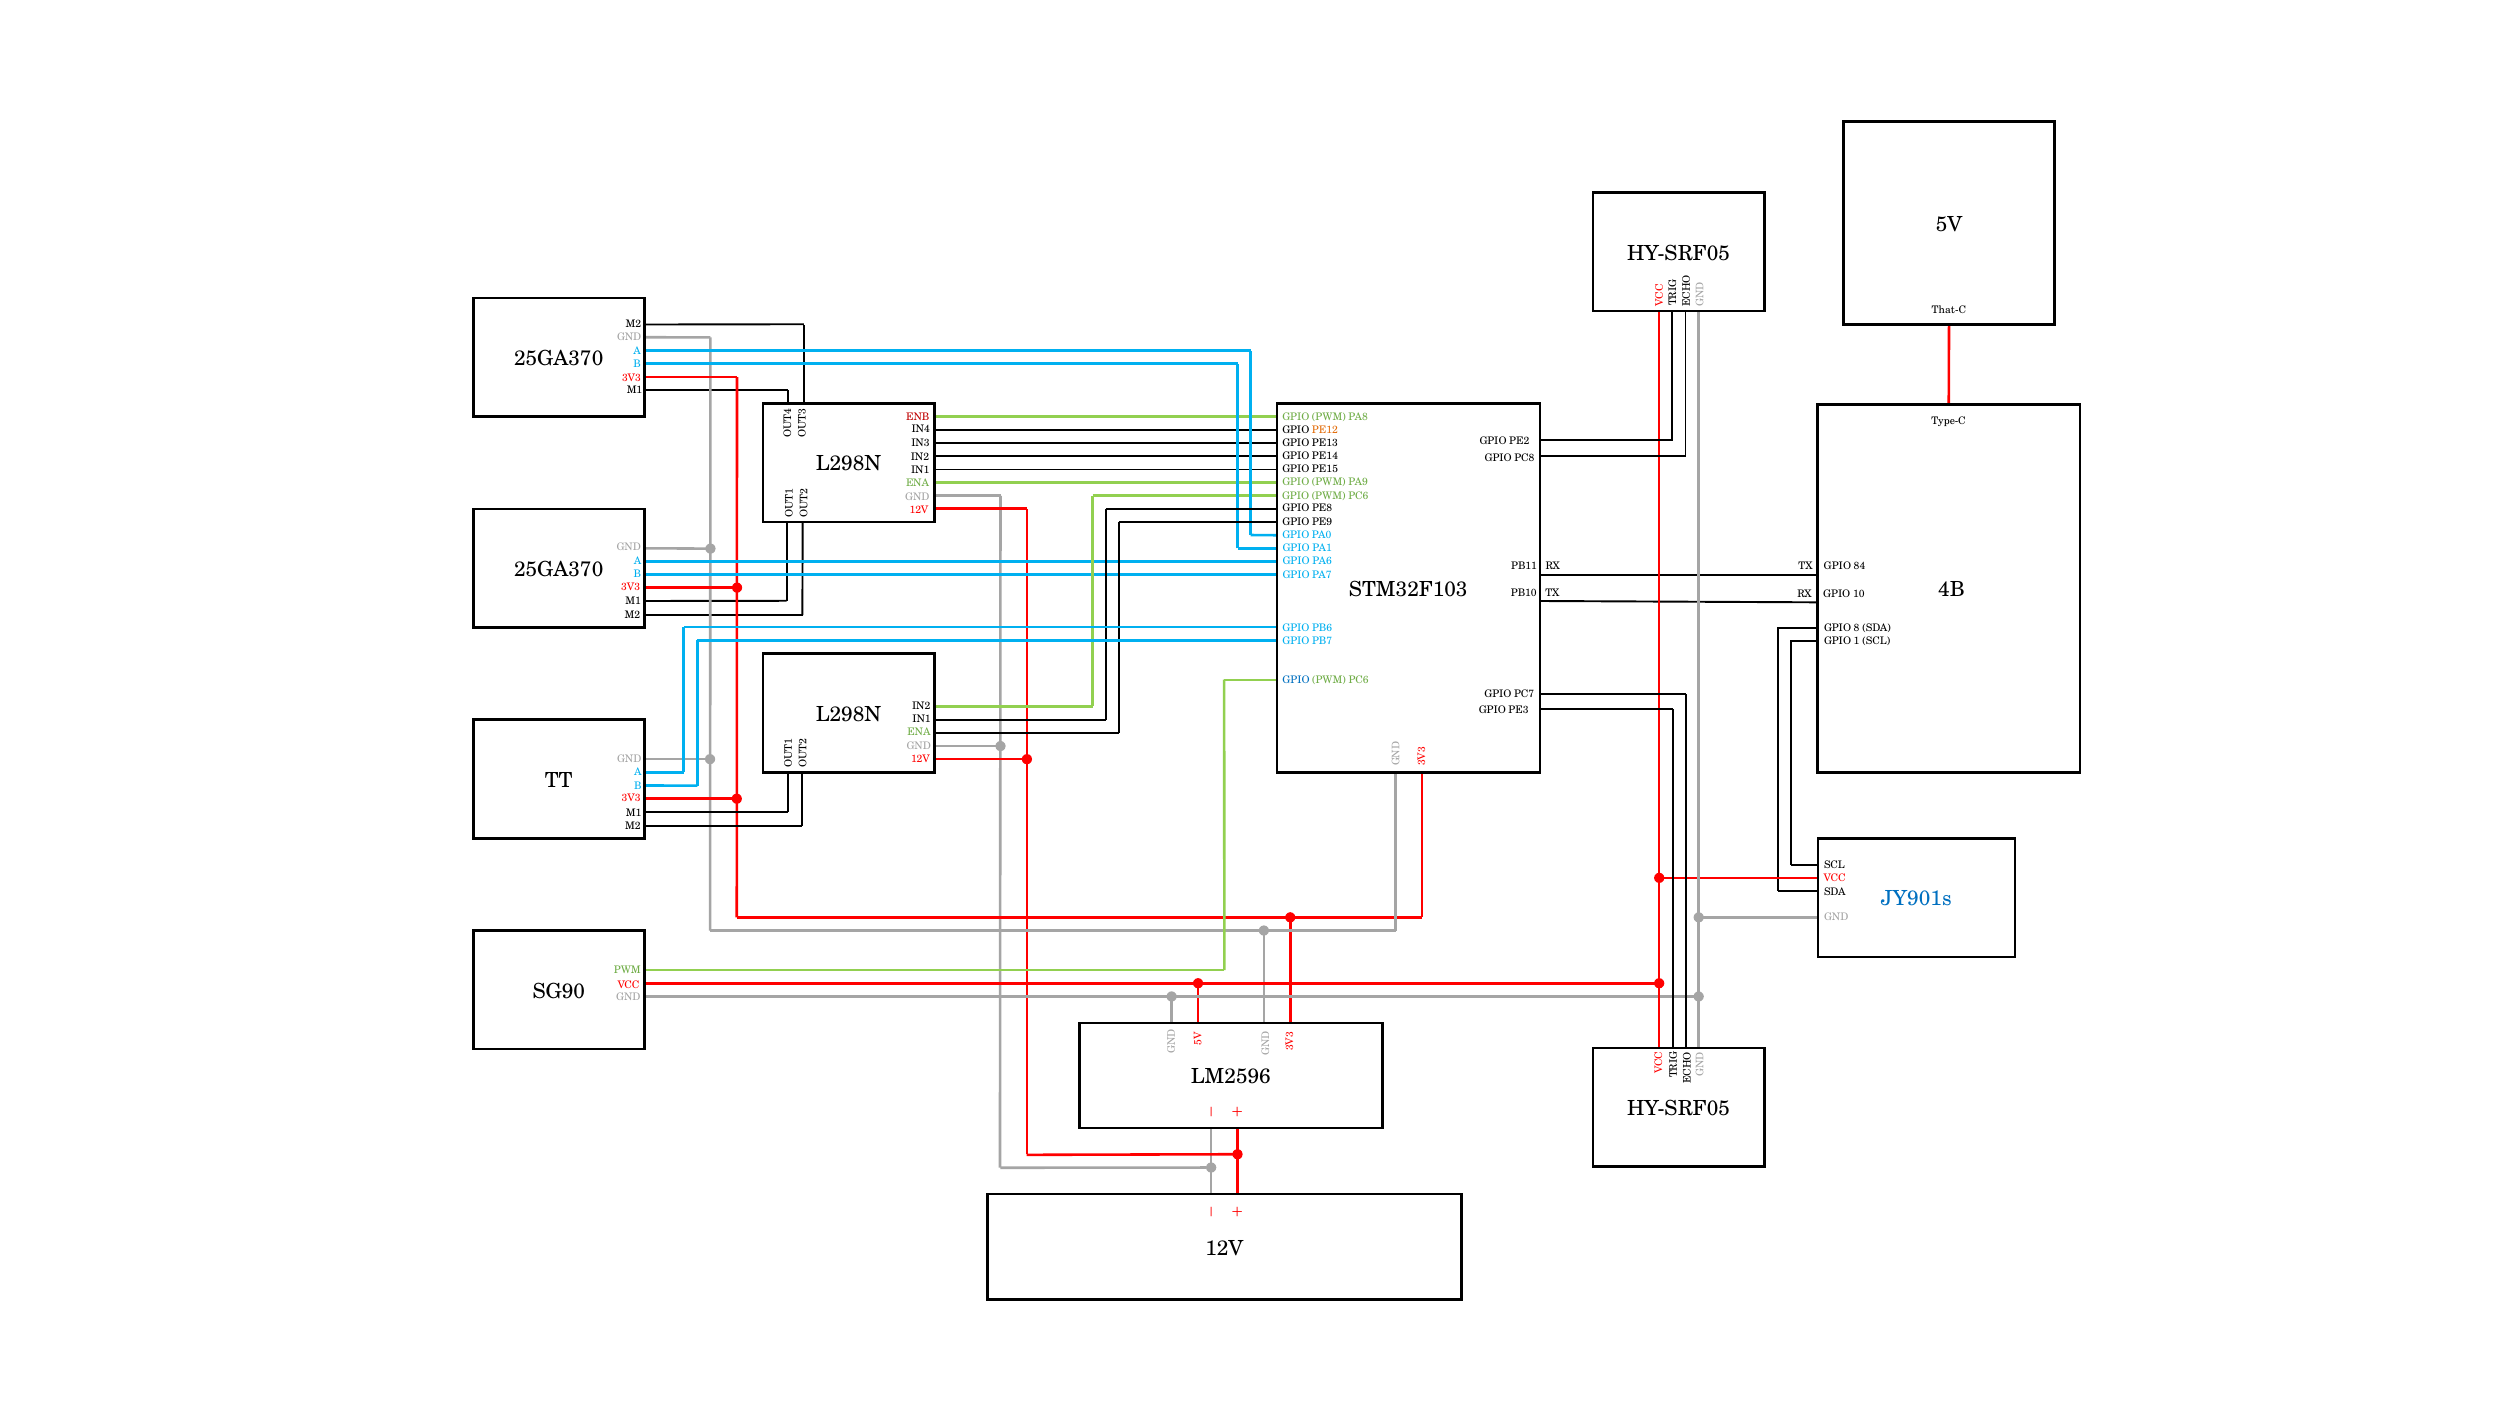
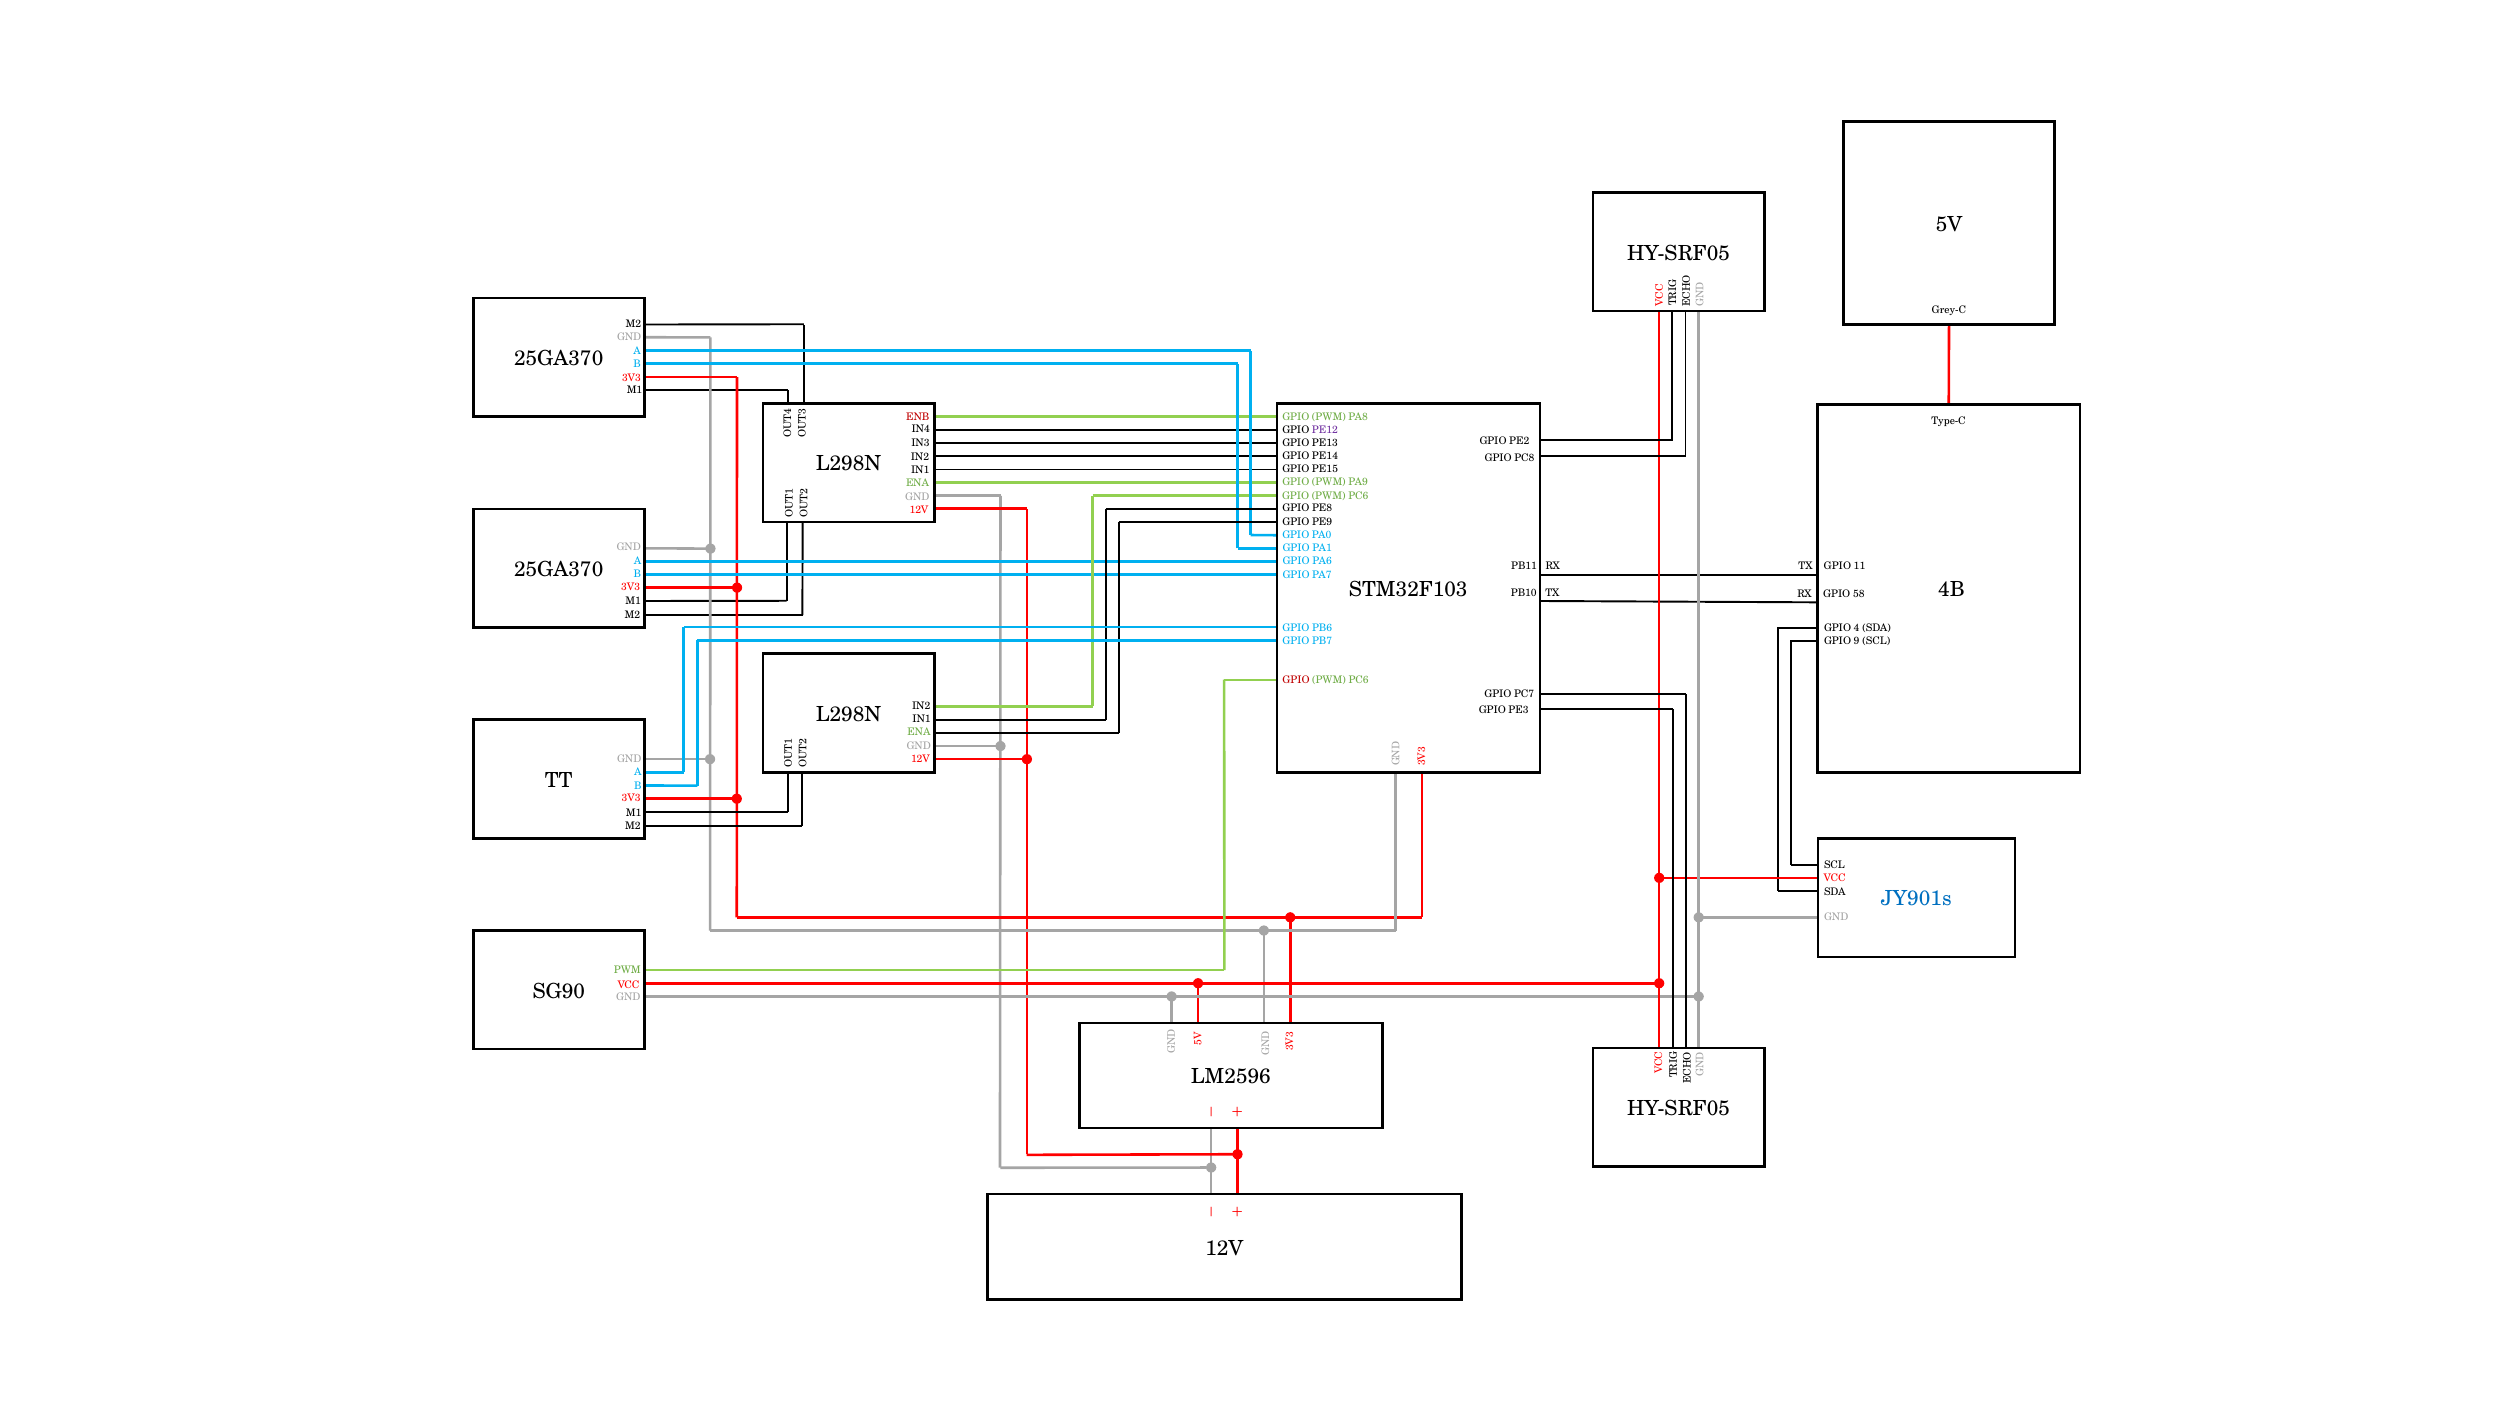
That-C: That-C -> Grey-C (1949, 310)
PE12 colour: orange -> purple (1325, 430)
84: 84 -> 11 (1859, 566)
10: 10 -> 58 (1859, 593)
GPIO 8: 8 -> 4 (1857, 628)
GPIO 1: 1 -> 9 (1857, 641)
GPIO colour: blue -> red (1296, 680)
